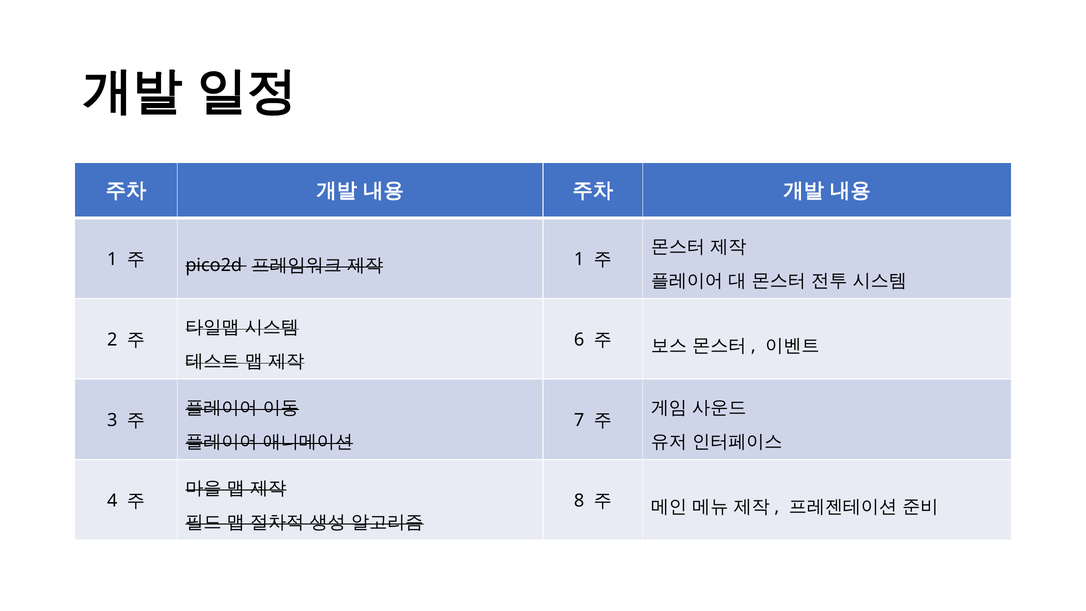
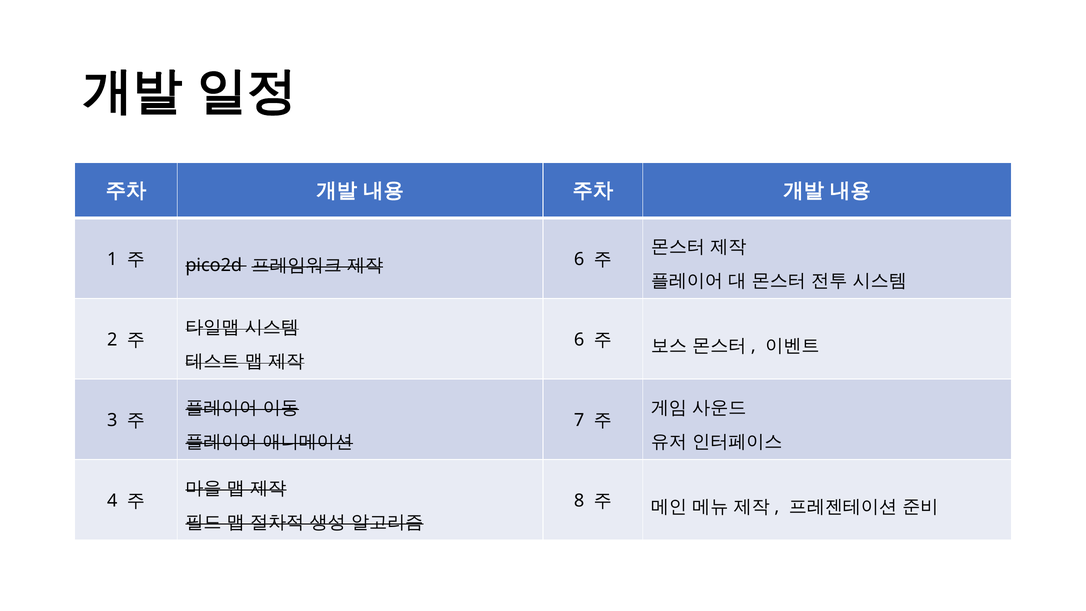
1: 1 -> 6 (579, 259)
